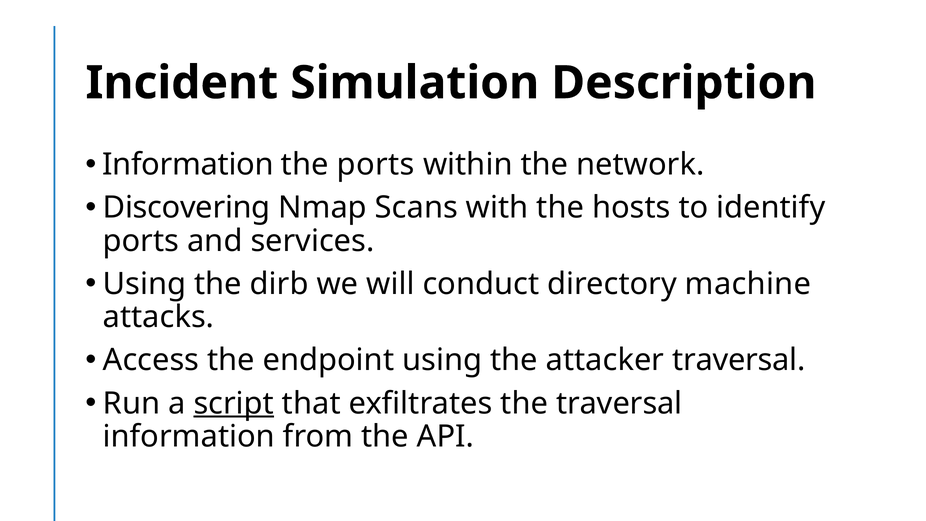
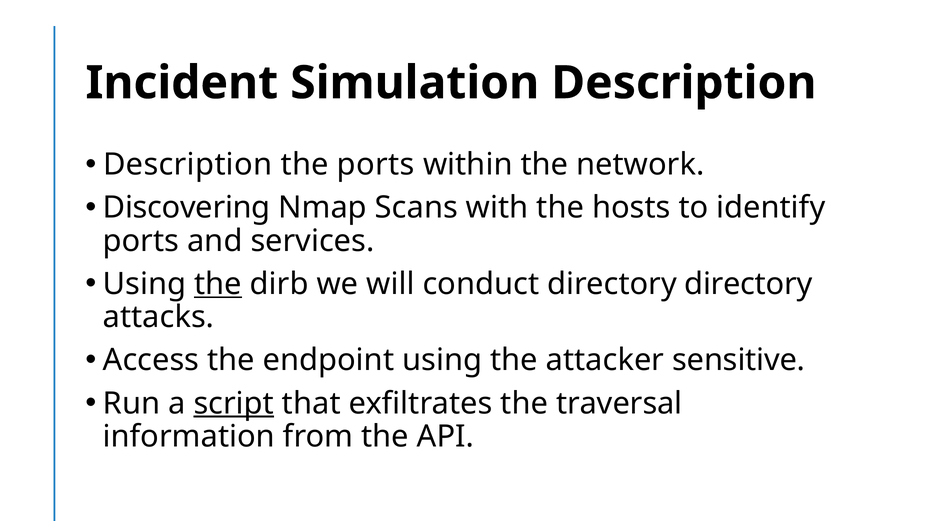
Information: Information -> Description (188, 164)
the underline: none -> present (218, 284)
directory machine: machine -> directory (748, 284)
attacker traversal: traversal -> sensitive (739, 360)
